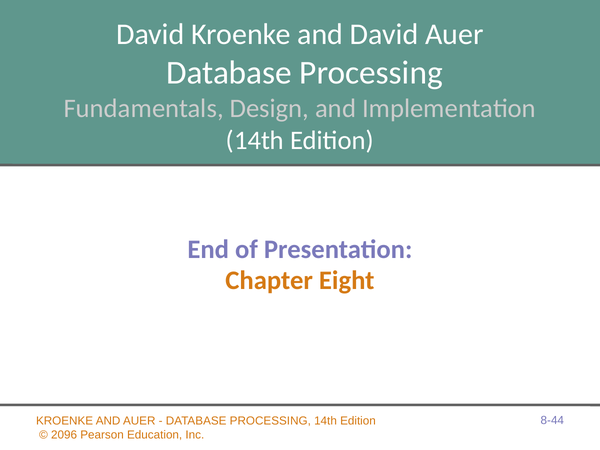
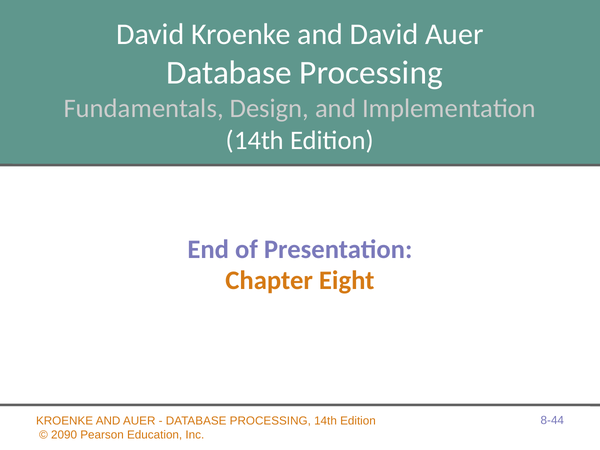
2096: 2096 -> 2090 (64, 435)
